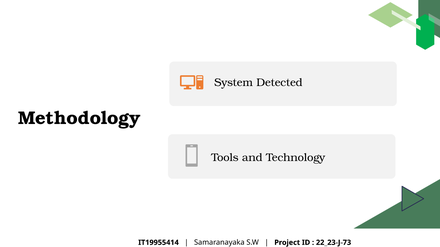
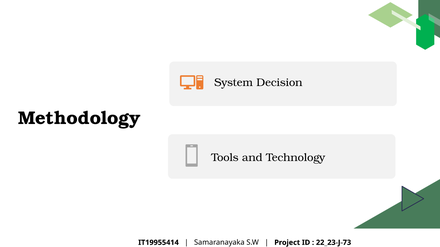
Detected: Detected -> Decision (279, 83)
